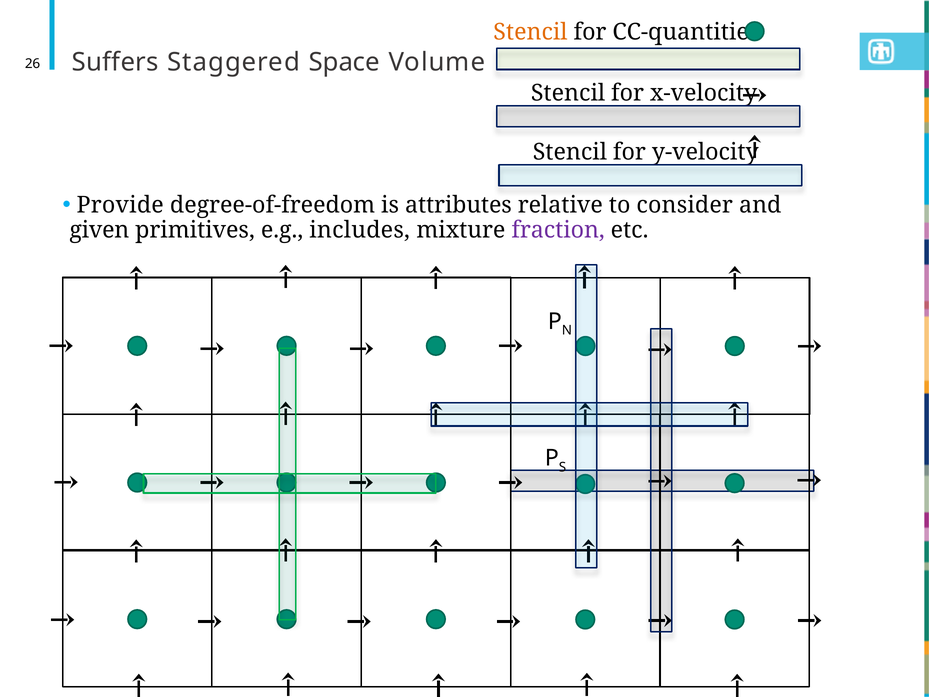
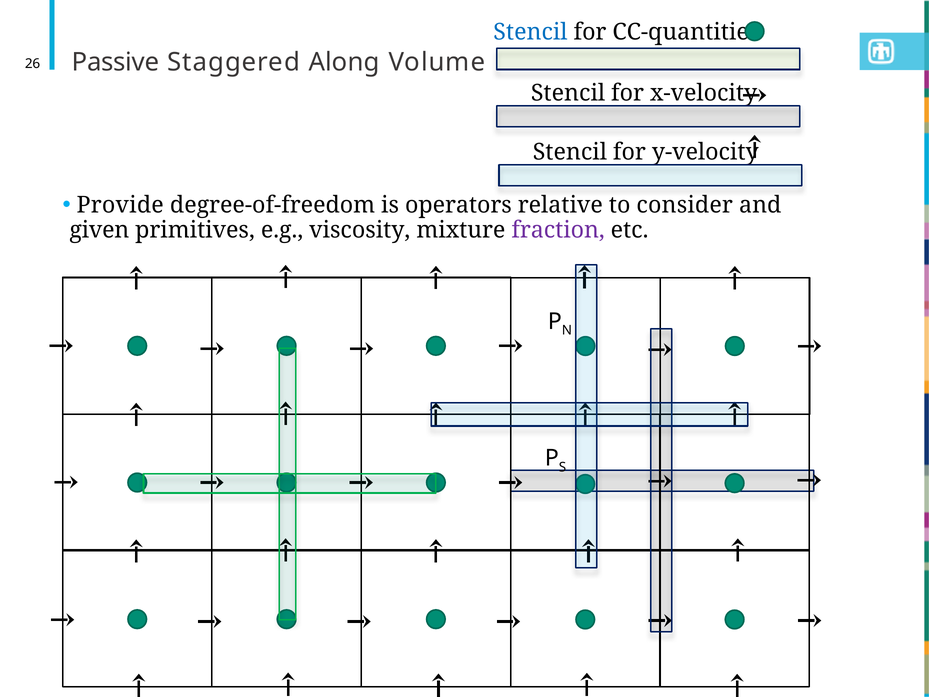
Stencil colour: orange -> blue (530, 32)
Suffers: Suffers -> Passive (115, 62)
Space: Space -> Along (344, 62)
attributes: attributes -> operators (458, 205)
includes: includes -> viscosity (360, 230)
